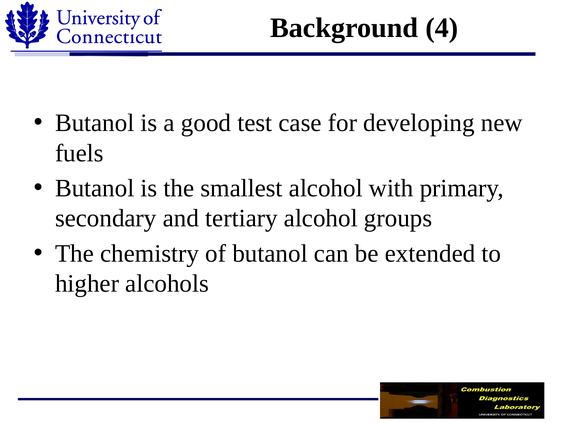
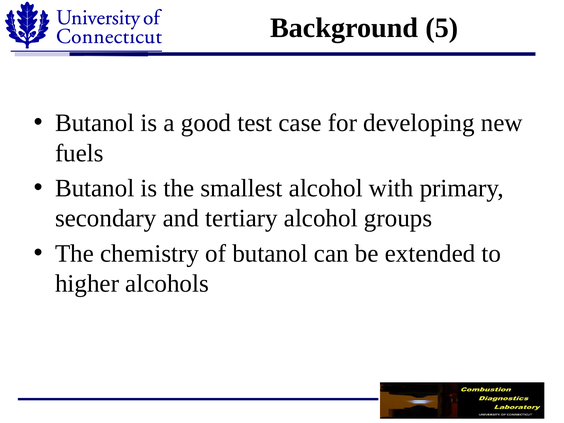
4: 4 -> 5 (442, 28)
